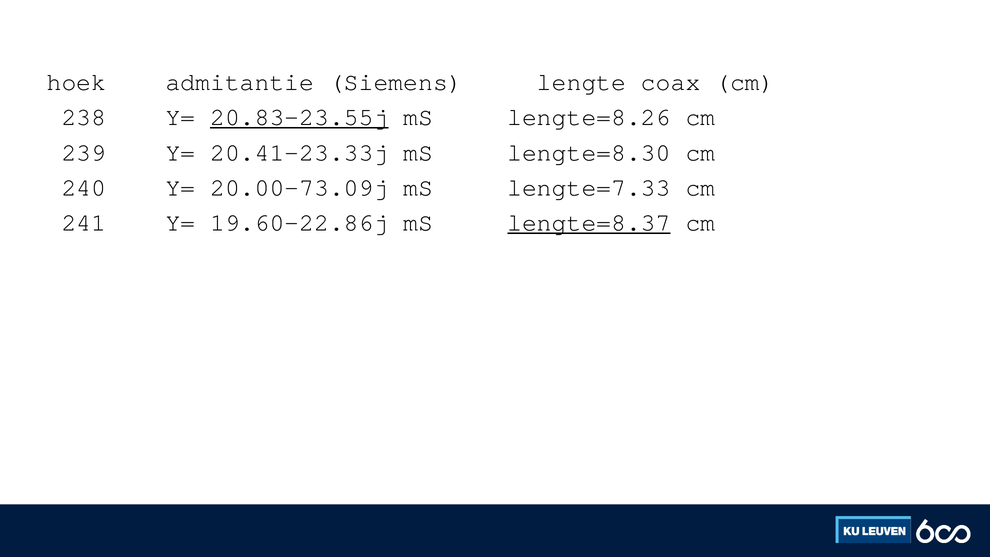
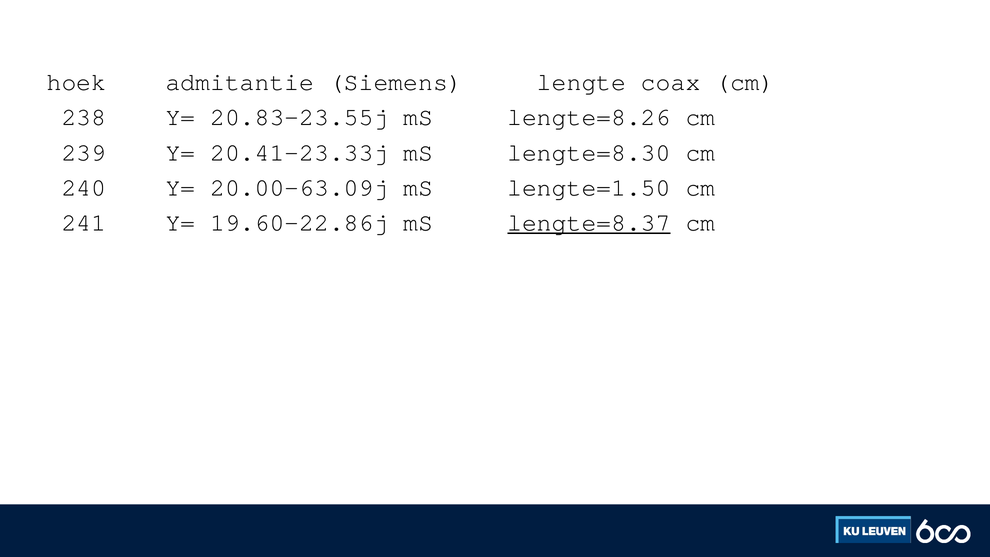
20.83-23.55j underline: present -> none (299, 117)
20.00-73.09j: 20.00-73.09j -> 20.00-63.09j (299, 187)
lengte=7.33: lengte=7.33 -> lengte=1.50 (589, 187)
